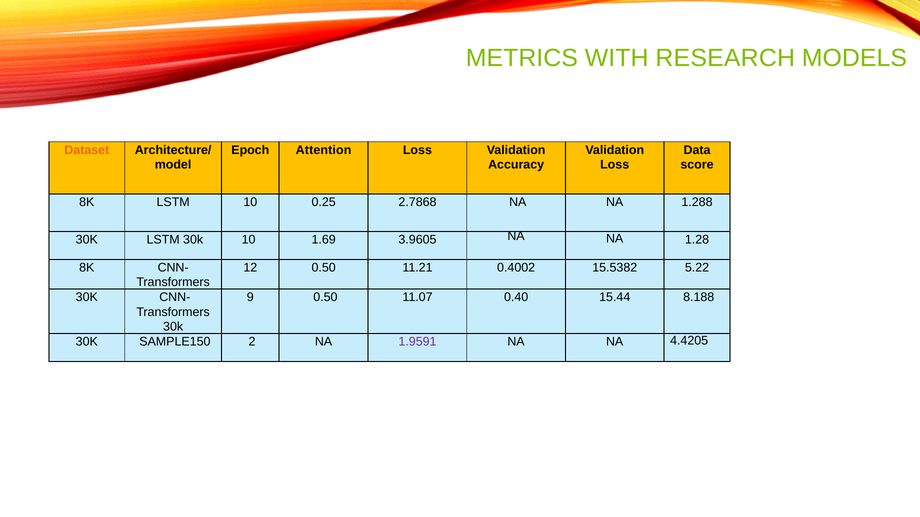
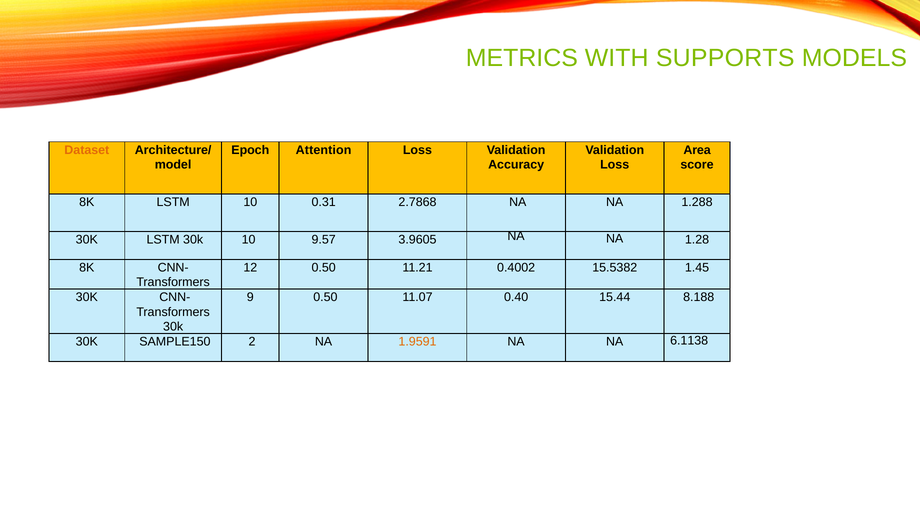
RESEARCH: RESEARCH -> SUPPORTS (725, 58)
Data: Data -> Area (697, 150)
0.25: 0.25 -> 0.31 (324, 202)
1.69: 1.69 -> 9.57 (324, 240)
5.22: 5.22 -> 1.45 (697, 268)
1.9591 colour: purple -> orange (418, 342)
4.4205: 4.4205 -> 6.1138 (689, 341)
